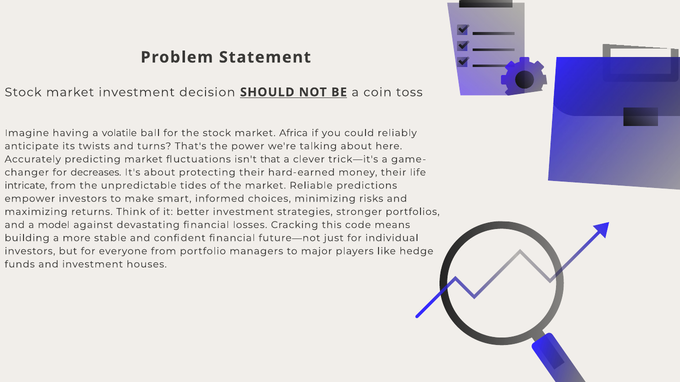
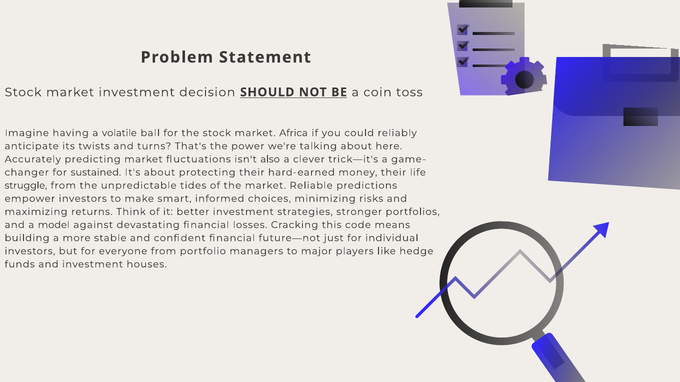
that: that -> also (270, 159)
decreases: decreases -> sustained (96, 173)
intricate: intricate -> struggle (26, 186)
